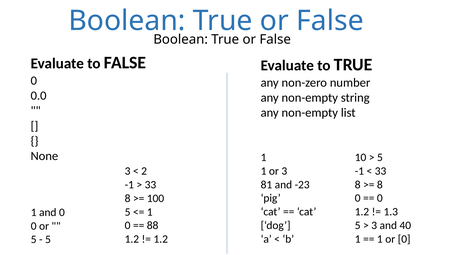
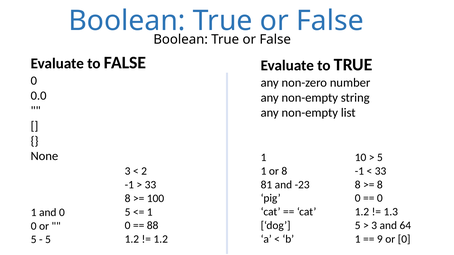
or 3: 3 -> 8 (284, 171)
40: 40 -> 64 (405, 226)
1: 1 -> 9 (380, 239)
